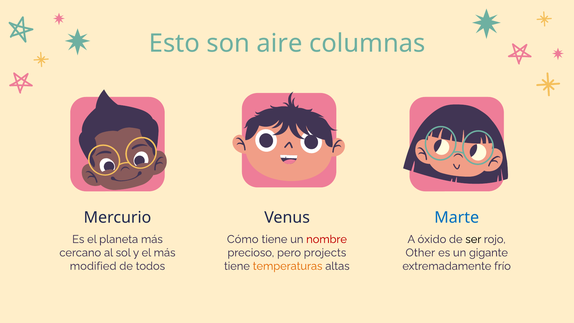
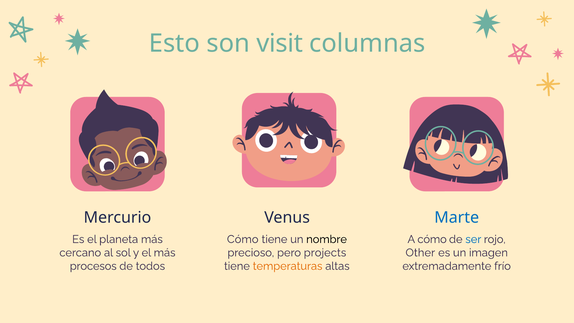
aire: aire -> visit (280, 43)
nombre colour: red -> black (327, 239)
A óxido: óxido -> cómo (432, 239)
ser colour: black -> blue (473, 239)
gigante: gigante -> imagen (488, 253)
modified: modified -> procesos (93, 266)
